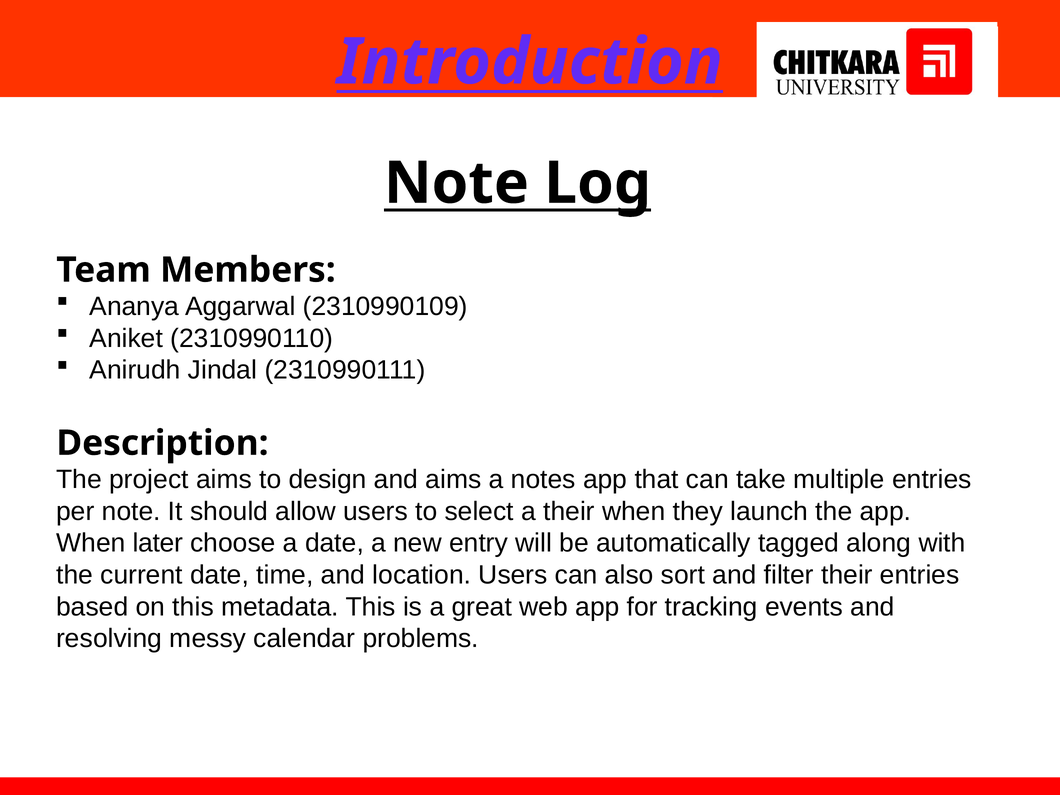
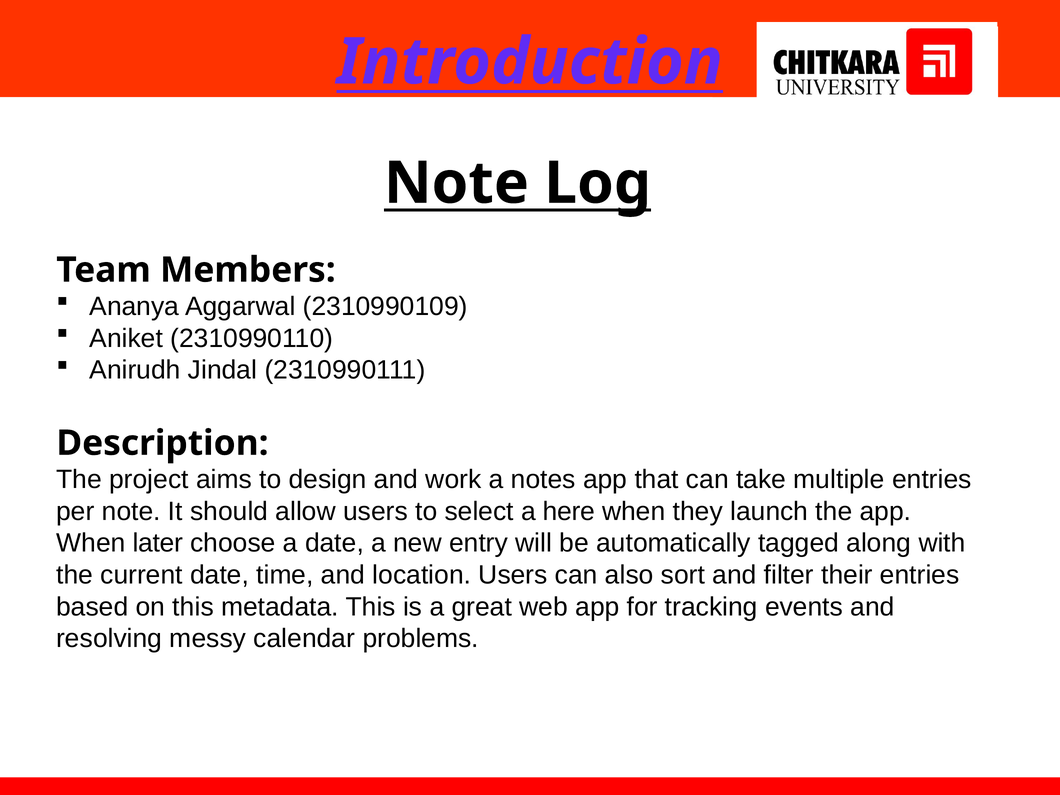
and aims: aims -> work (453, 480)
a their: their -> here (569, 511)
